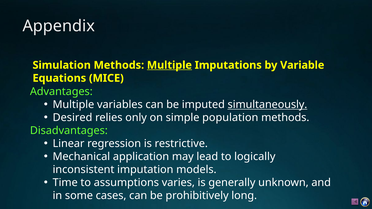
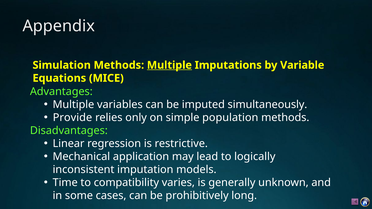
simultaneously underline: present -> none (267, 105)
Desired: Desired -> Provide (72, 118)
assumptions: assumptions -> compatibility (126, 183)
